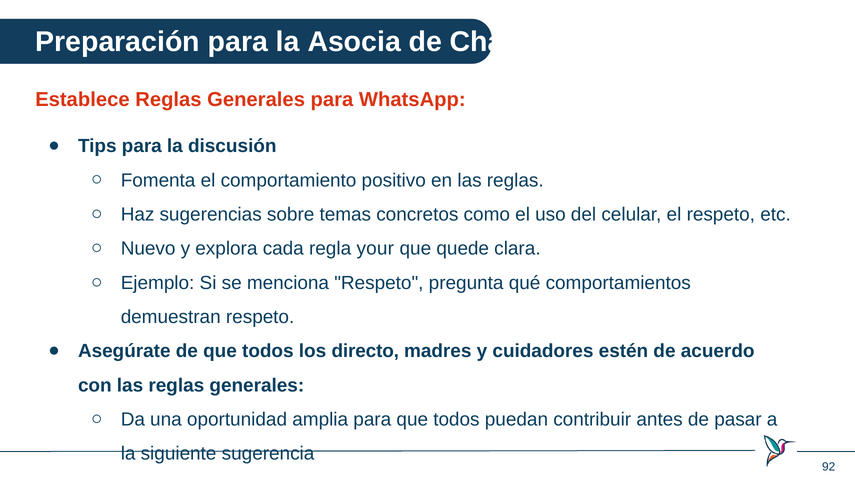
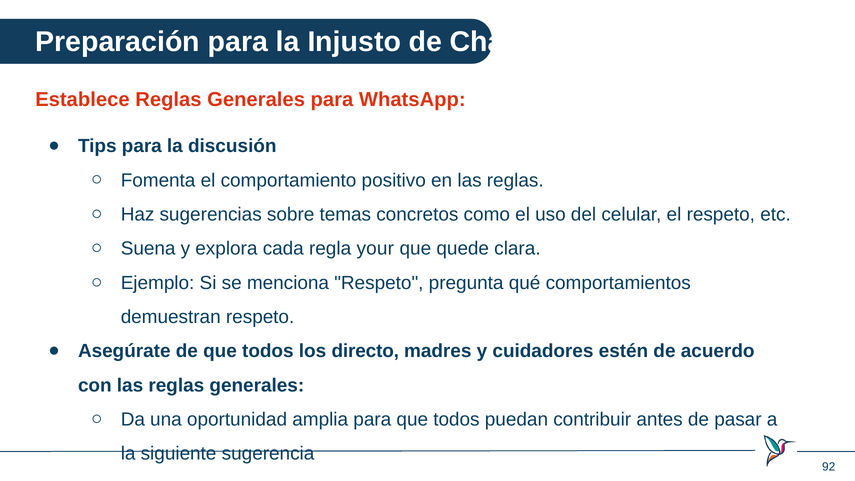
Asocia: Asocia -> Injusto (354, 42)
Nuevo: Nuevo -> Suena (148, 249)
